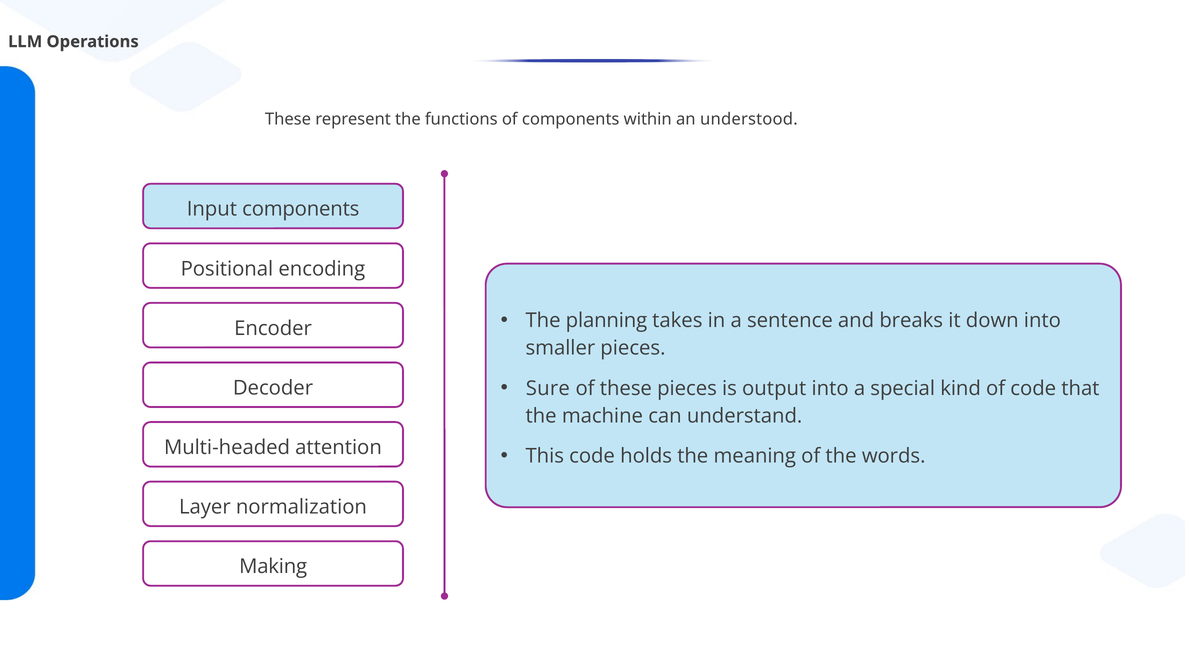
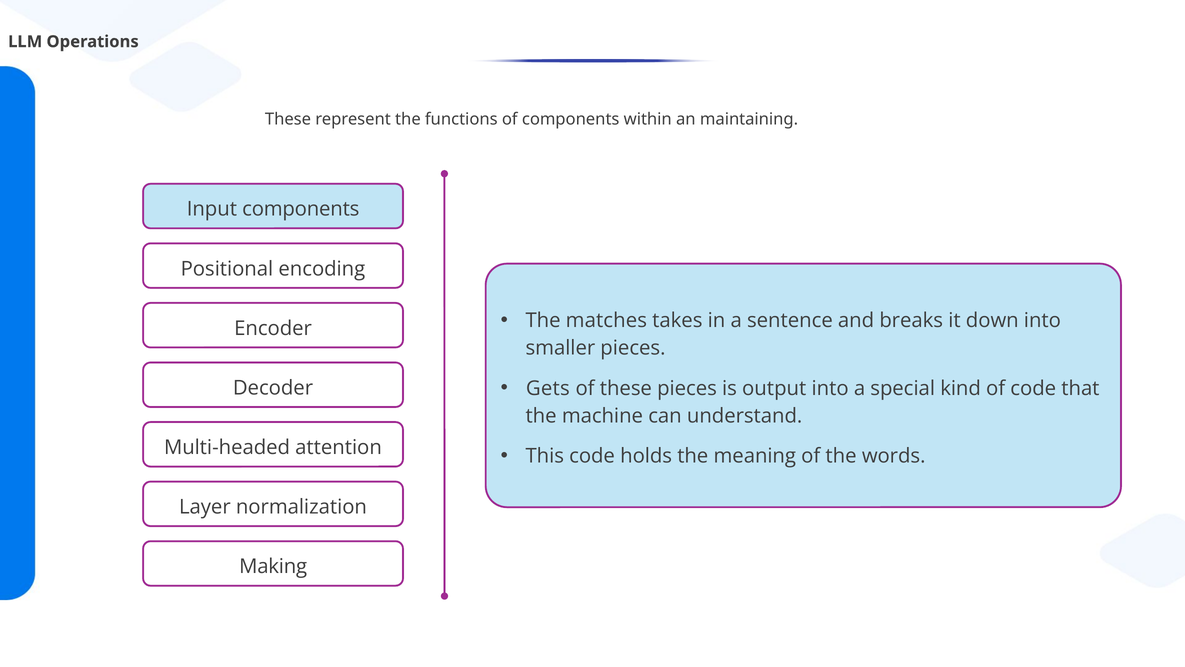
understood: understood -> maintaining (749, 119)
planning: planning -> matches (606, 320)
Sure: Sure -> Gets (548, 388)
